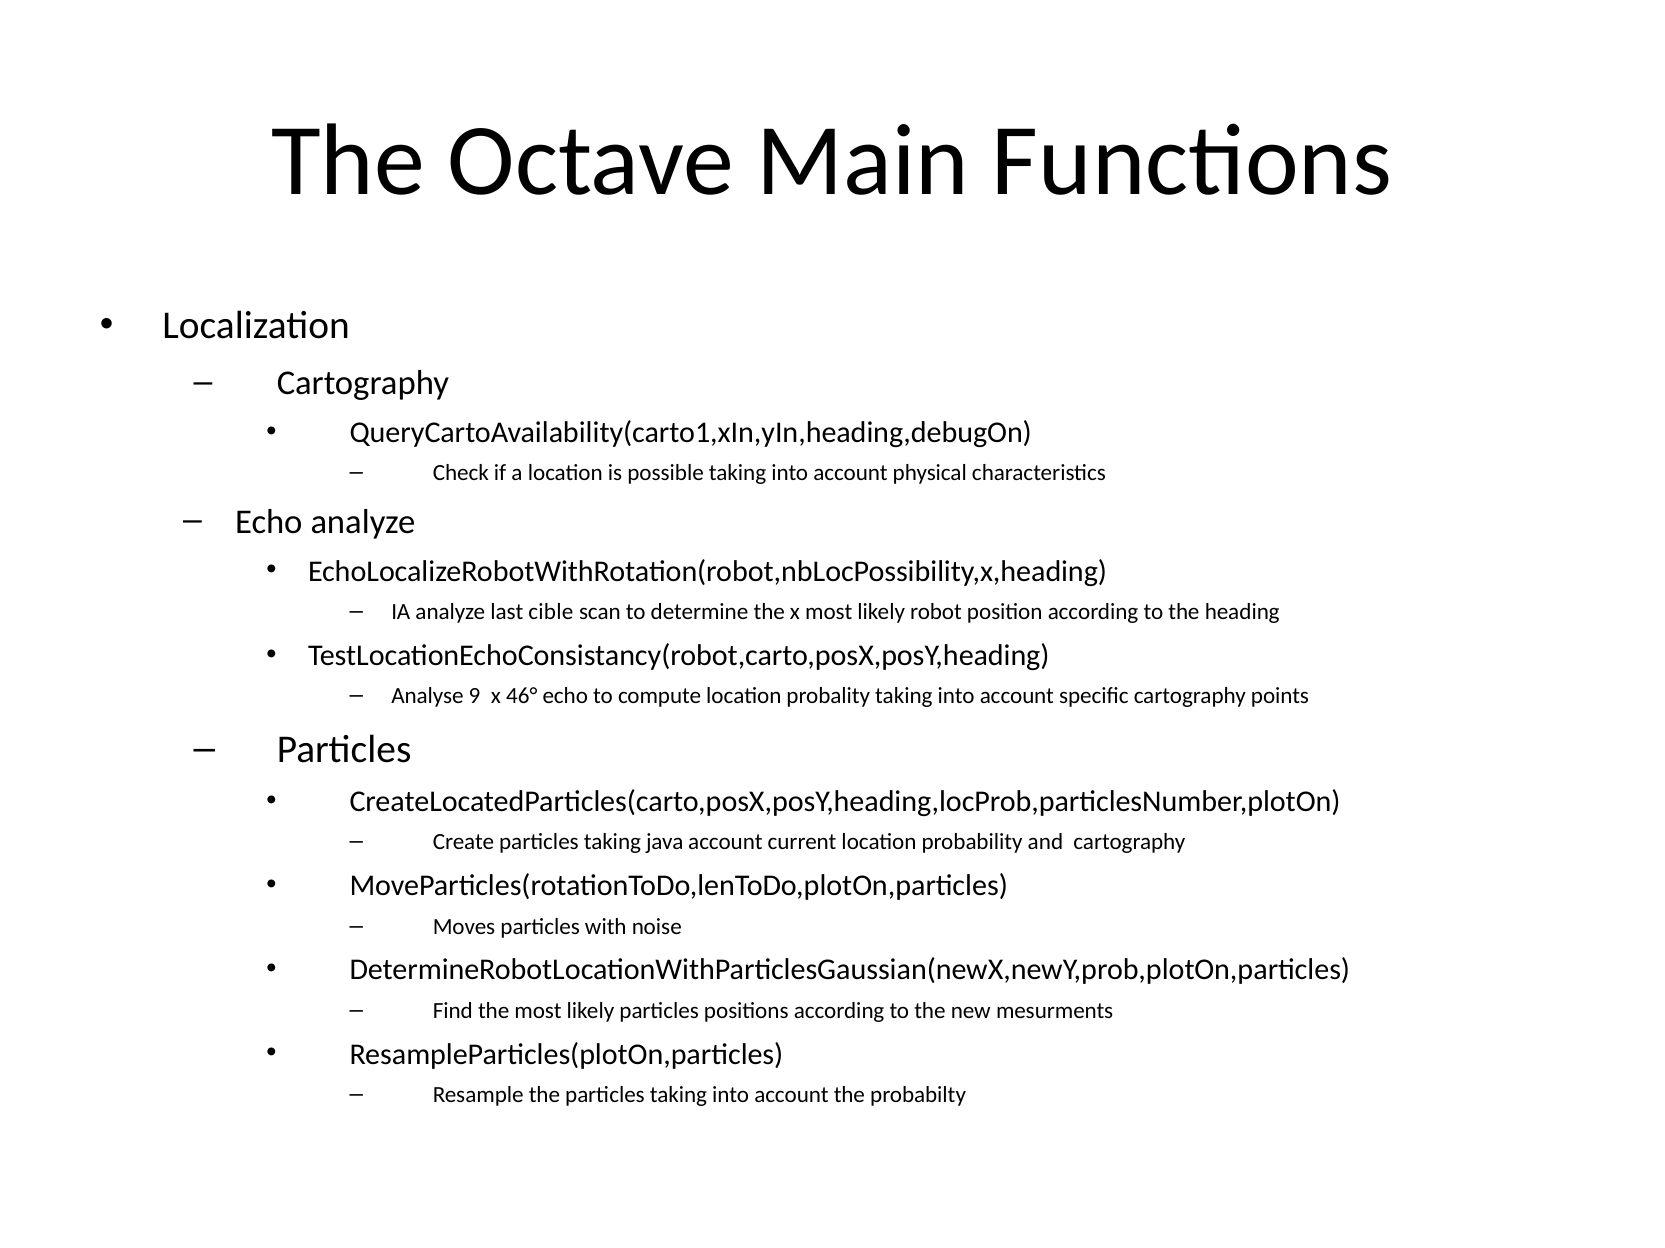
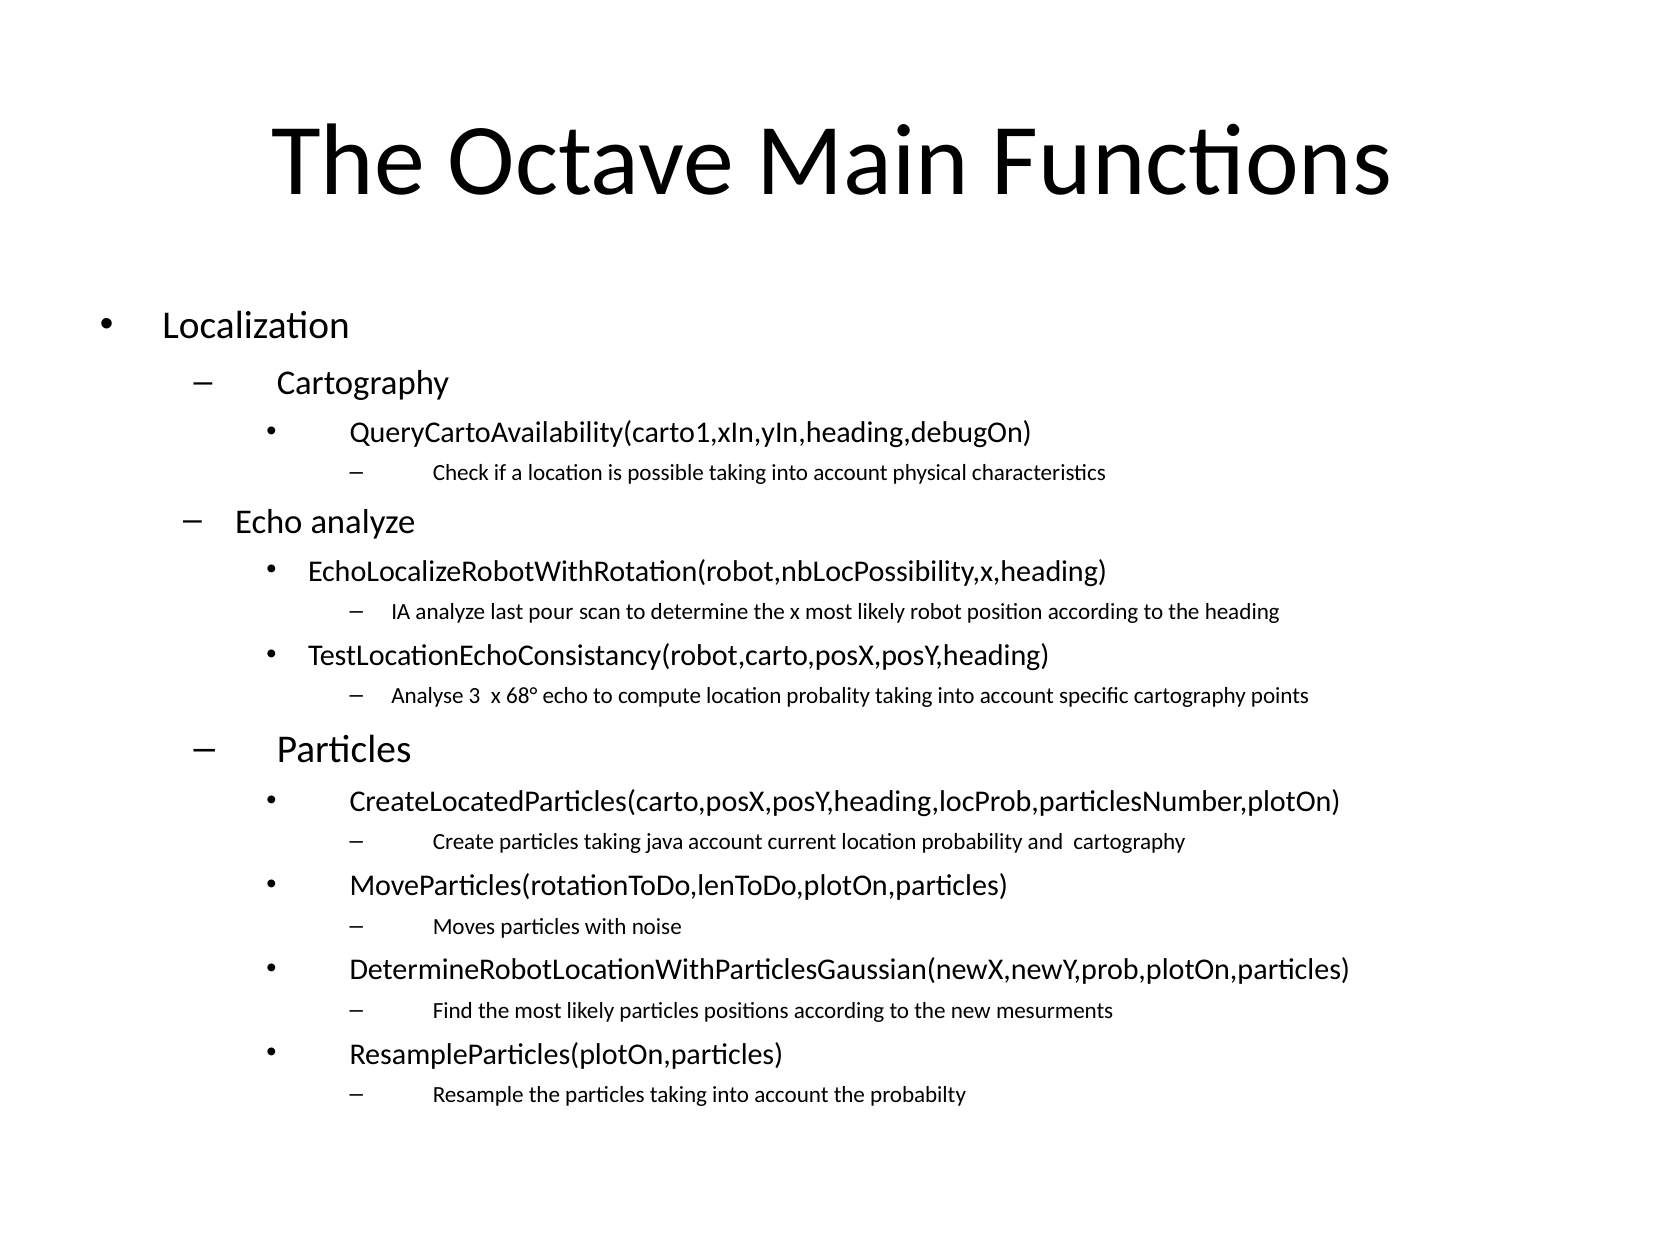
cible: cible -> pour (551, 612)
9: 9 -> 3 (475, 697)
46°: 46° -> 68° (522, 697)
